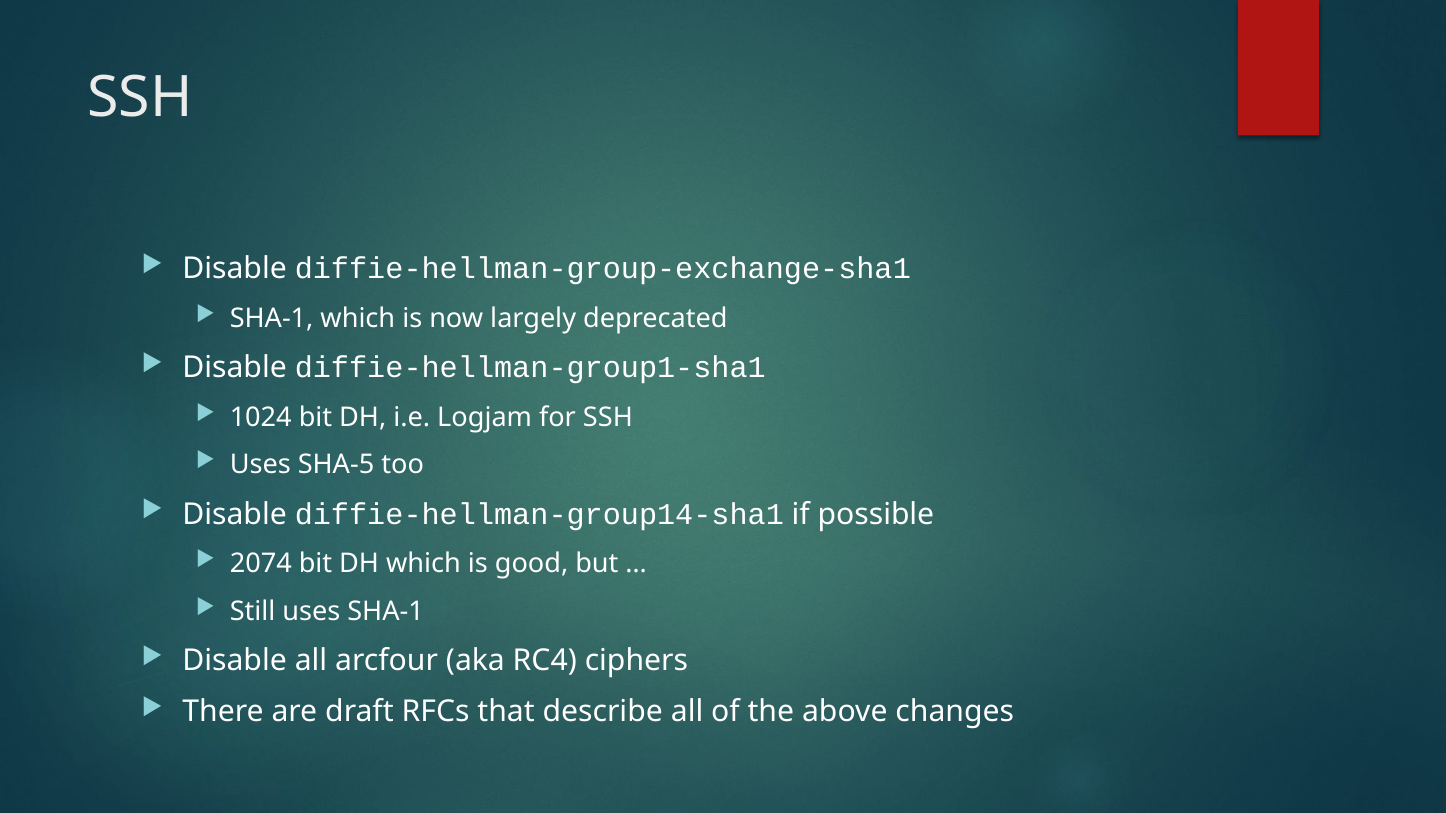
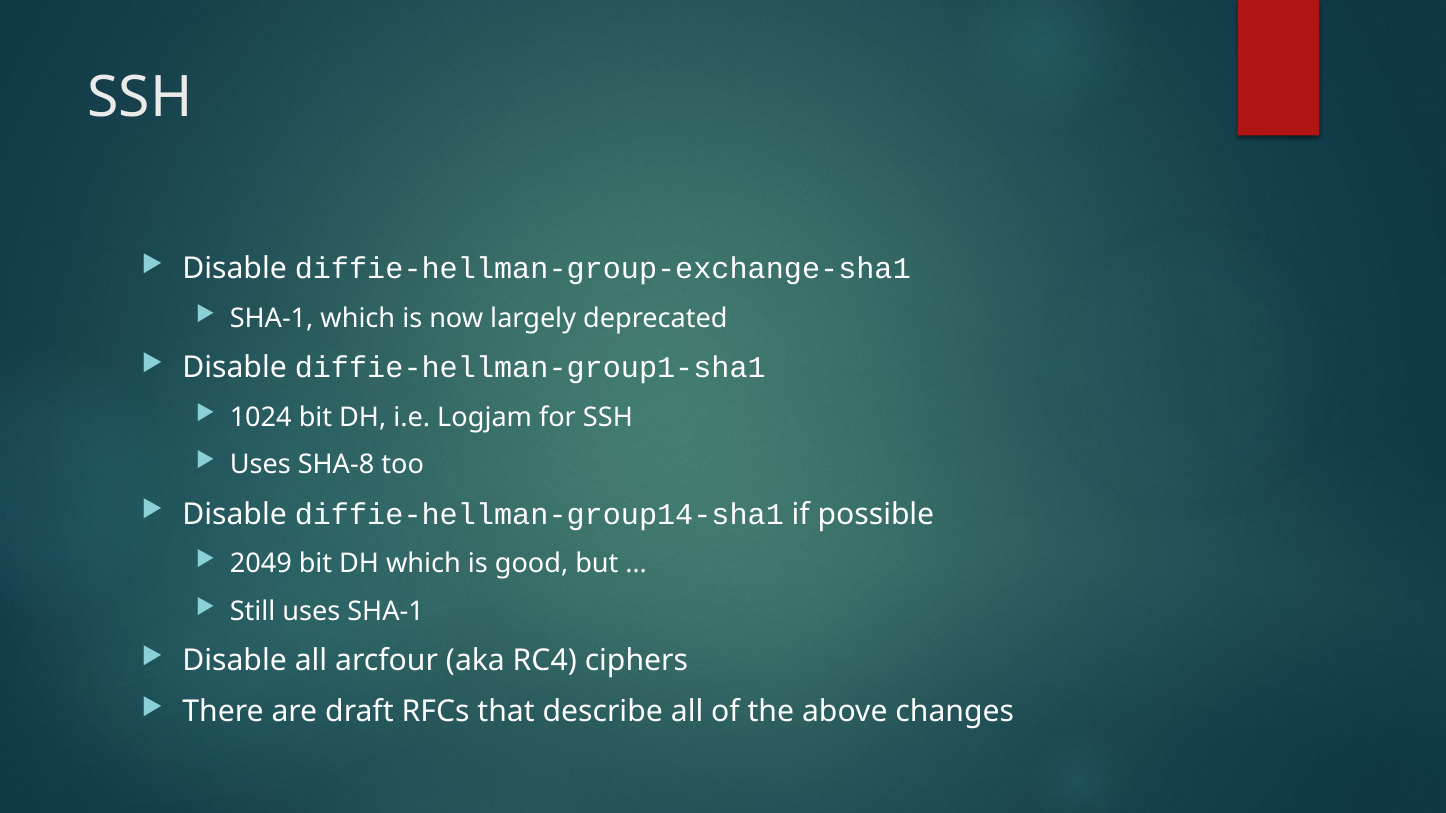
SHA-5: SHA-5 -> SHA-8 (336, 465)
2074: 2074 -> 2049 (261, 564)
